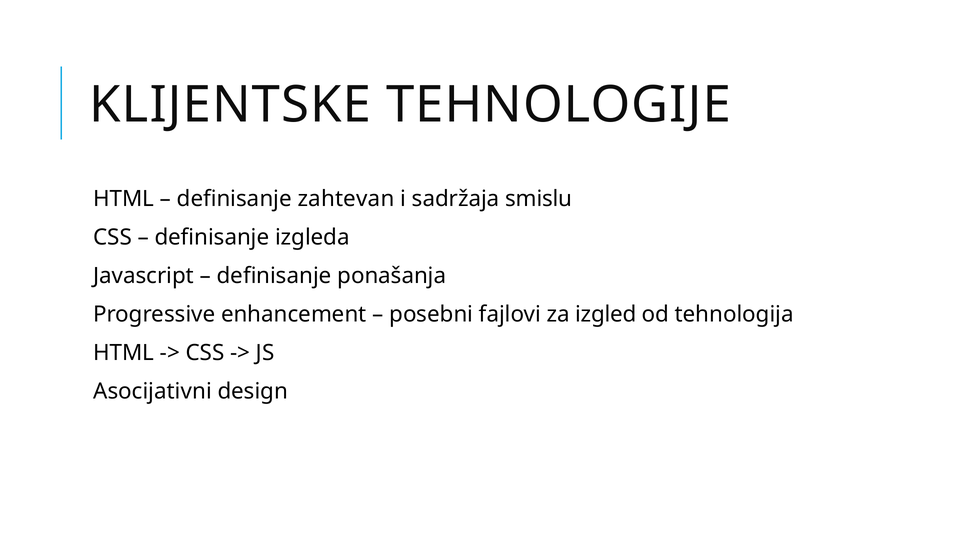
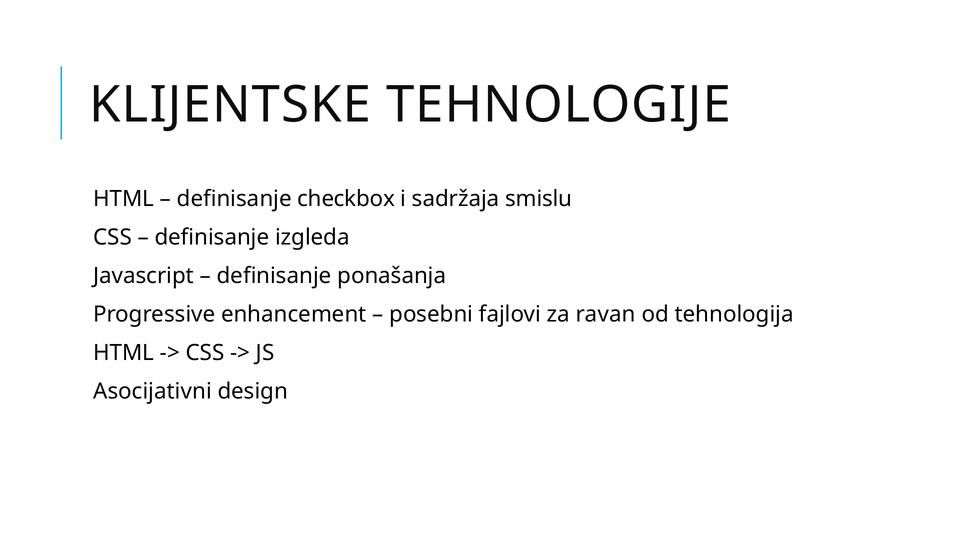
zahtevan: zahtevan -> checkbox (346, 199)
izgled: izgled -> ravan (606, 314)
